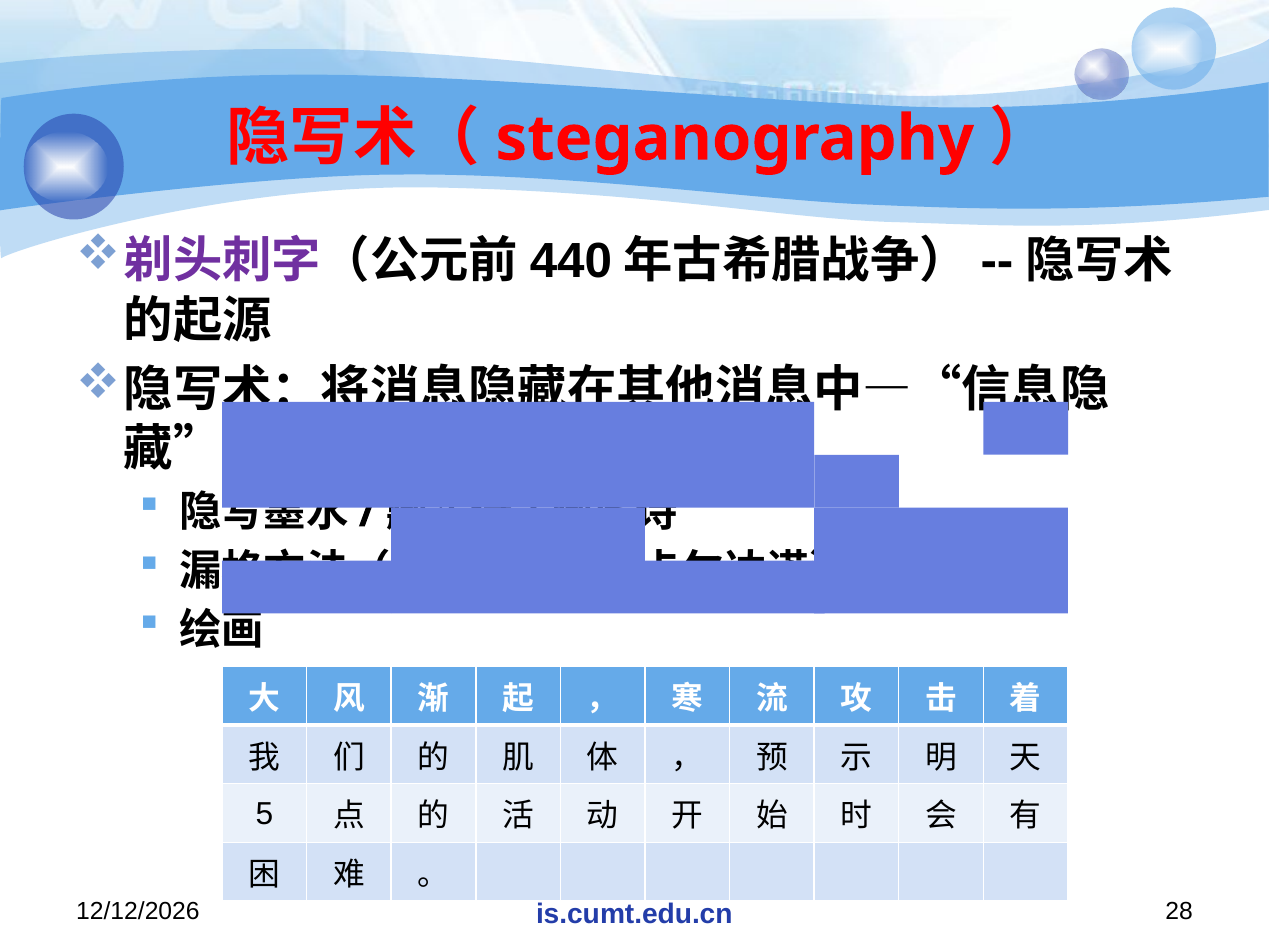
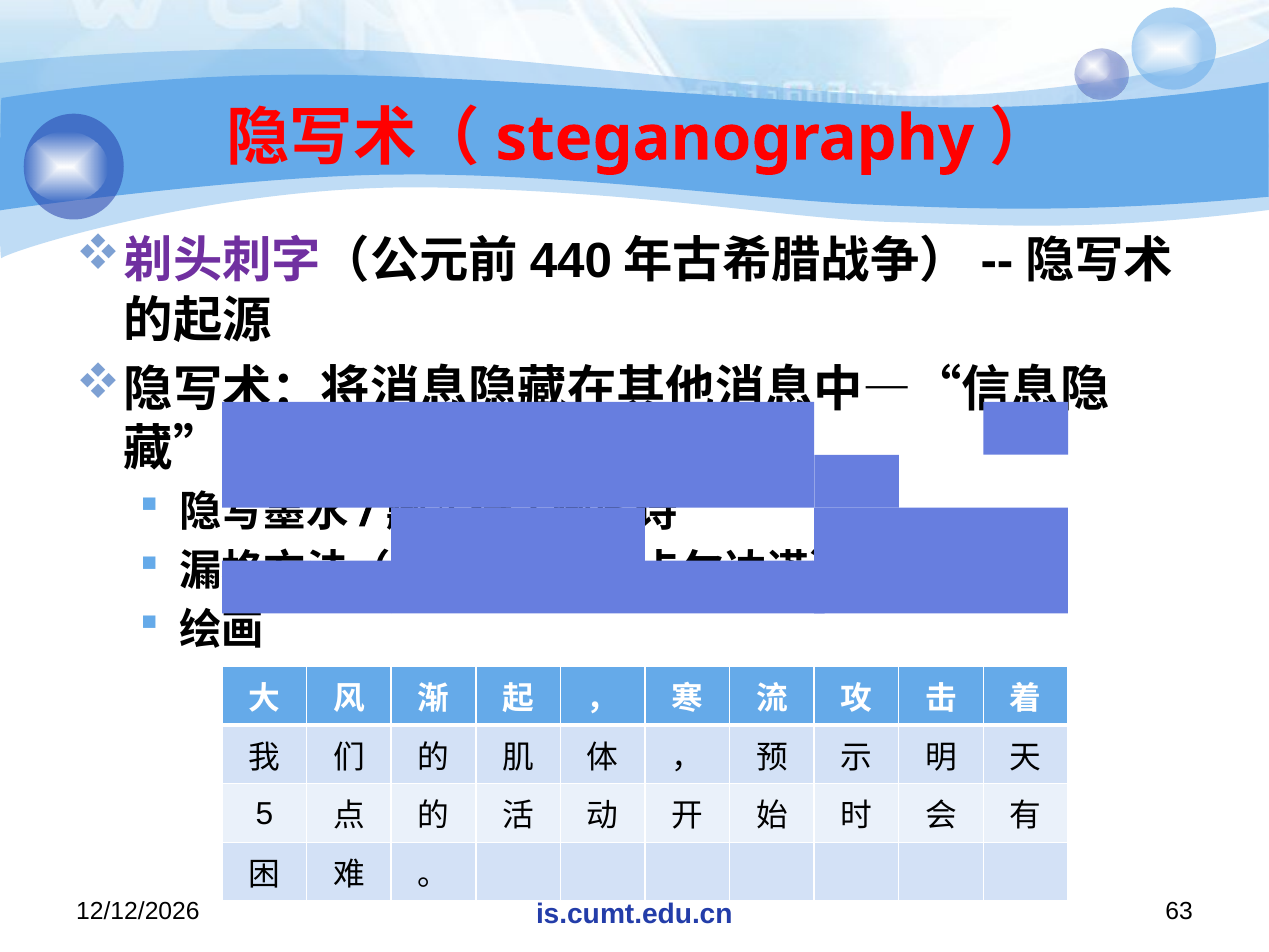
28: 28 -> 63 (1179, 911)
